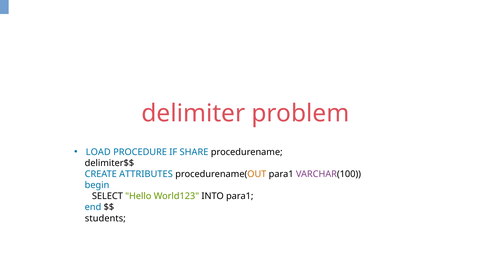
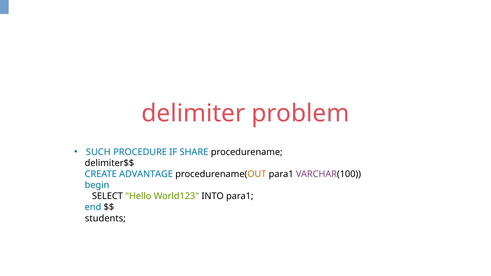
LOAD: LOAD -> SUCH (98, 152)
ATTRIBUTES: ATTRIBUTES -> ADVANTAGE (146, 174)
